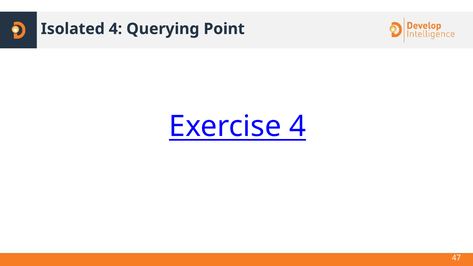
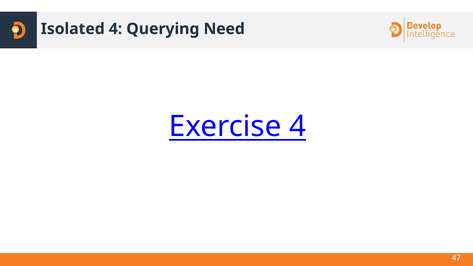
Point: Point -> Need (224, 29)
